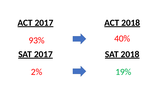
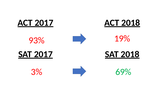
40%: 40% -> 19% (122, 39)
19%: 19% -> 69% (123, 72)
2%: 2% -> 3% (37, 72)
